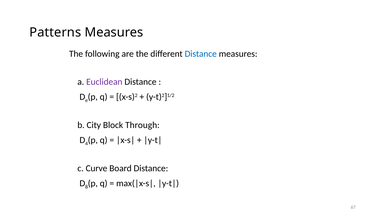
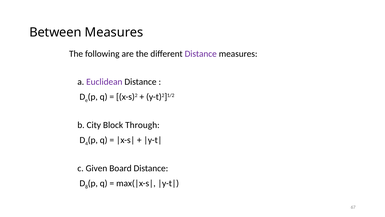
Patterns: Patterns -> Between (55, 32)
Distance colour: blue -> purple (201, 54)
Curve: Curve -> Given (96, 168)
